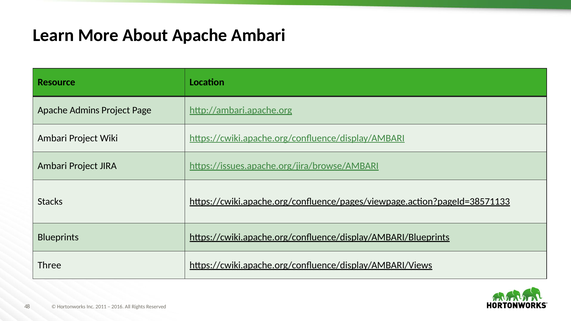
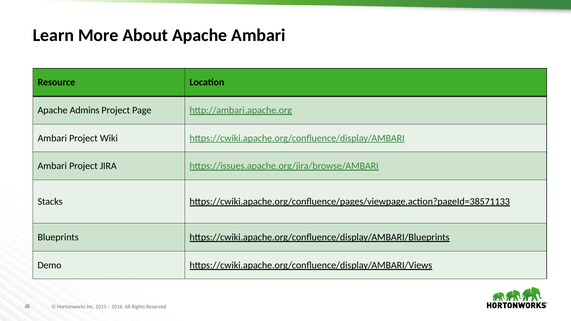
Three: Three -> Demo (49, 265)
